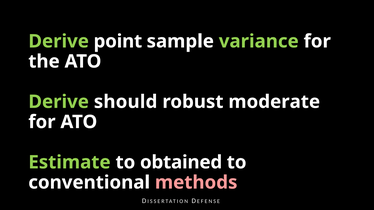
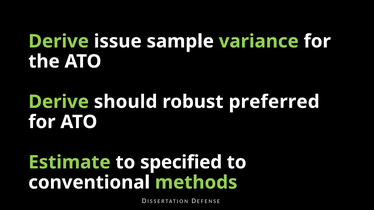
point: point -> issue (118, 41)
moderate: moderate -> preferred (274, 102)
obtained: obtained -> specified (181, 163)
methods colour: pink -> light green (196, 183)
